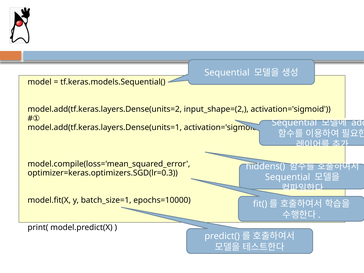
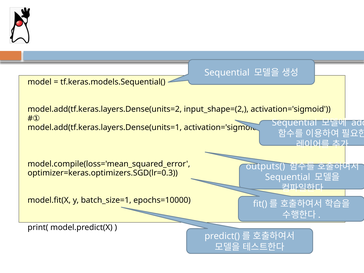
hiddens(: hiddens( -> outputs( (265, 166)
